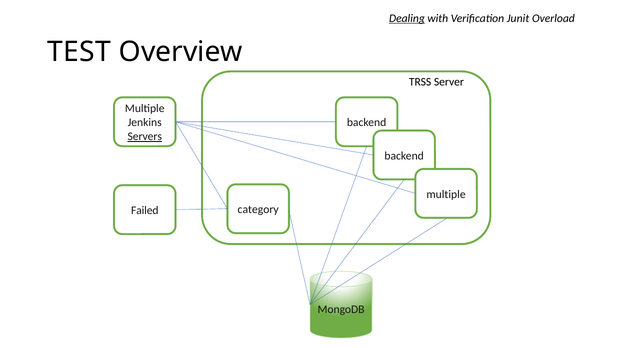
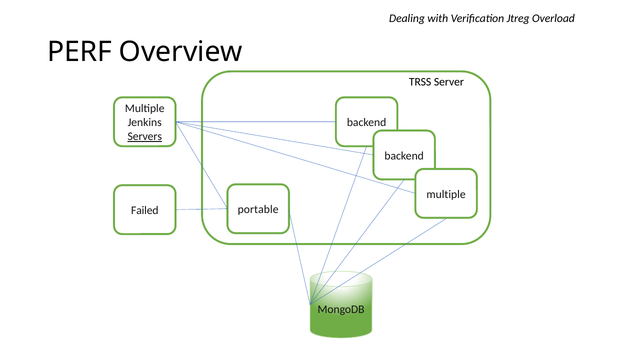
Dealing underline: present -> none (407, 18)
Junit: Junit -> Jtreg (518, 18)
TEST: TEST -> PERF (79, 52)
category: category -> portable (258, 209)
